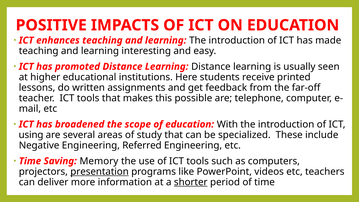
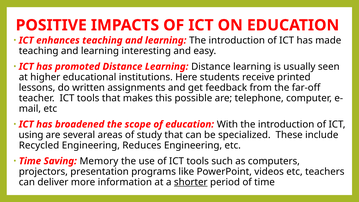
Negative: Negative -> Recycled (39, 145)
Referred: Referred -> Reduces (142, 145)
presentation underline: present -> none (100, 171)
